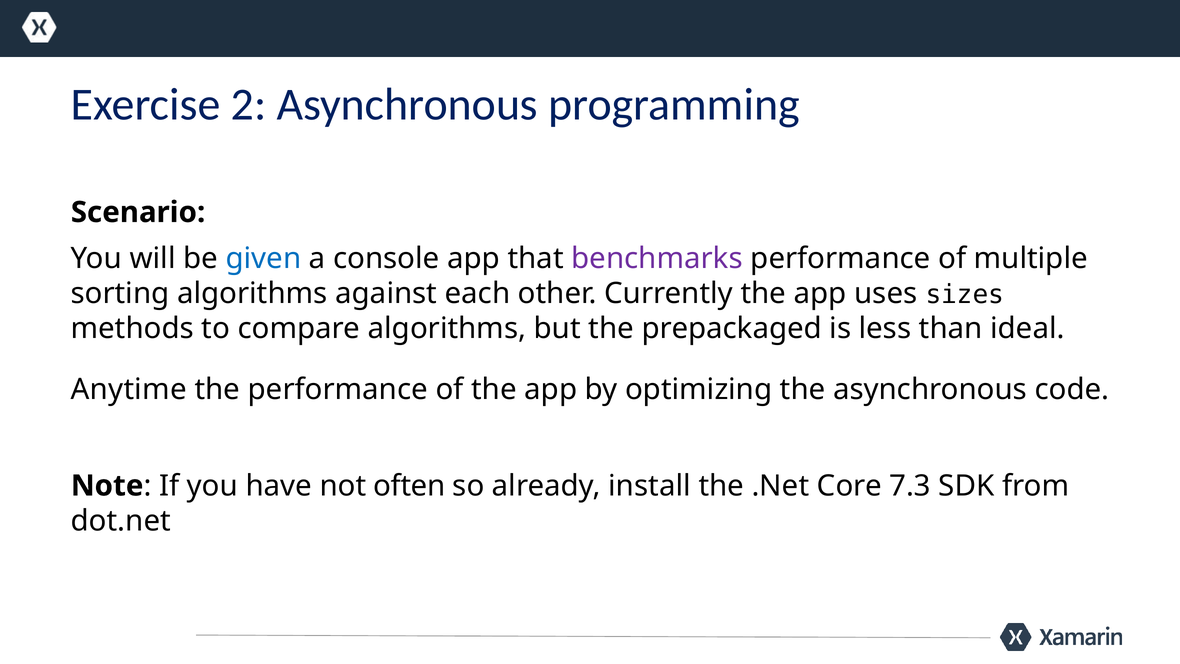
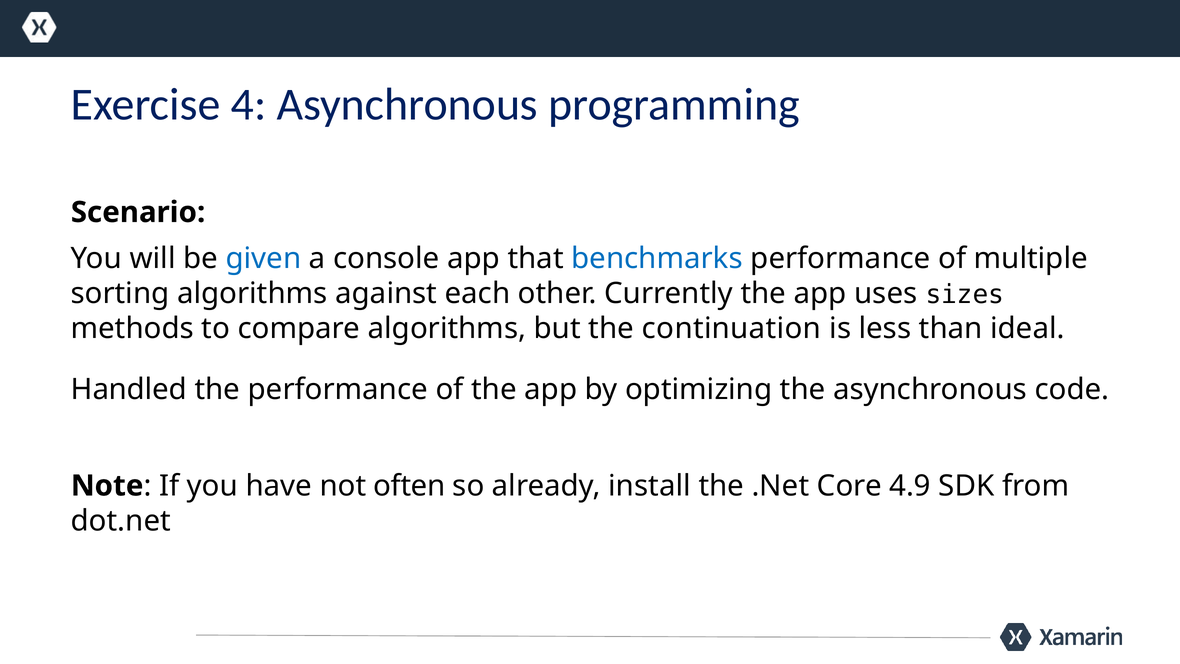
2: 2 -> 4 (249, 105)
benchmarks colour: purple -> blue (657, 258)
prepackaged: prepackaged -> continuation (731, 328)
Anytime: Anytime -> Handled (129, 390)
7.3: 7.3 -> 4.9 (910, 486)
